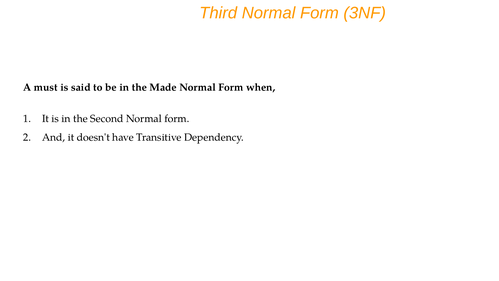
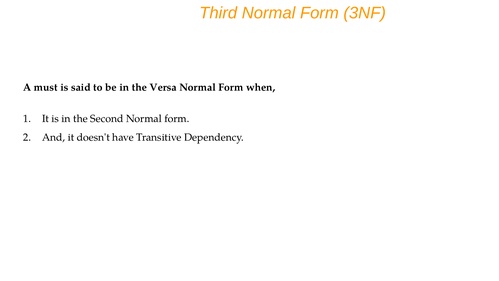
Made: Made -> Versa (163, 87)
